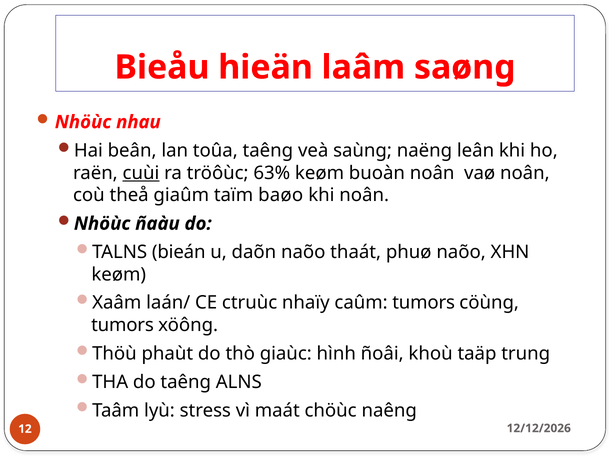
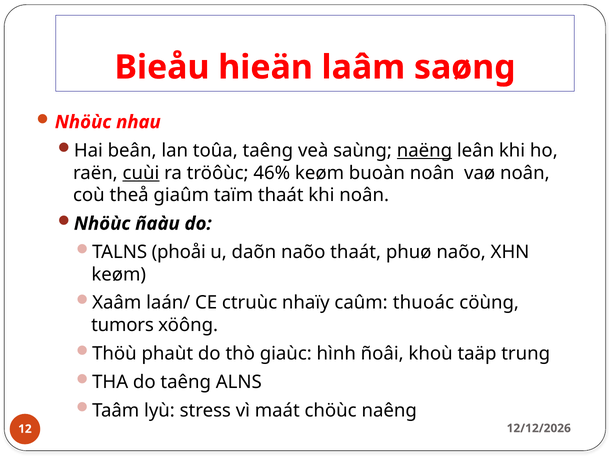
naëng underline: none -> present (424, 151)
63%: 63% -> 46% (272, 173)
taïm baøo: baøo -> thaát (281, 195)
bieán: bieán -> phoåi (179, 252)
caûm tumors: tumors -> thuoác (423, 303)
